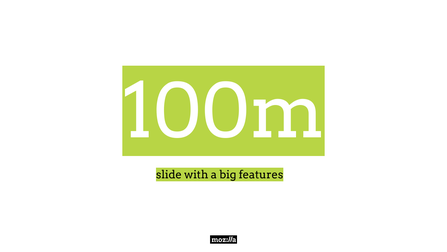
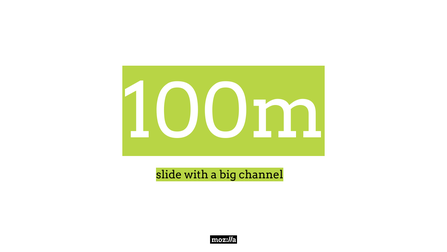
features: features -> channel (261, 174)
